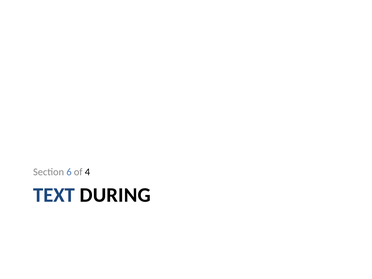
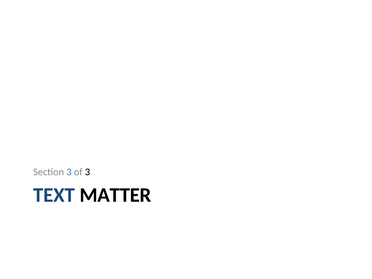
Section 6: 6 -> 3 (69, 172)
of 4: 4 -> 3 (87, 172)
DURING: DURING -> MATTER (115, 195)
